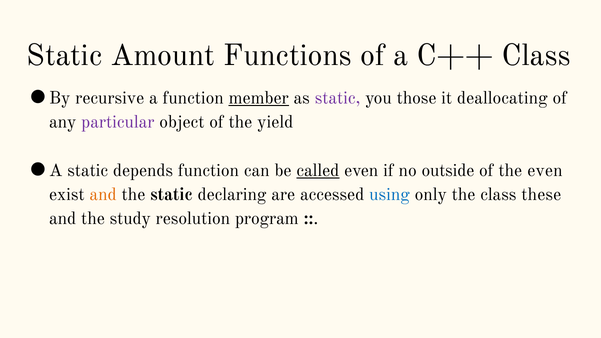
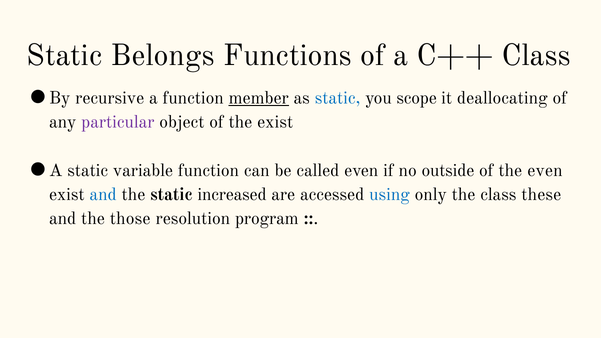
Amount: Amount -> Belongs (163, 55)
static colour: purple -> blue (338, 98)
those: those -> scope (417, 98)
the yield: yield -> exist (275, 122)
depends: depends -> variable (143, 170)
called underline: present -> none (318, 170)
and colour: orange -> blue (103, 194)
declaring: declaring -> increased (232, 194)
study: study -> those (130, 219)
